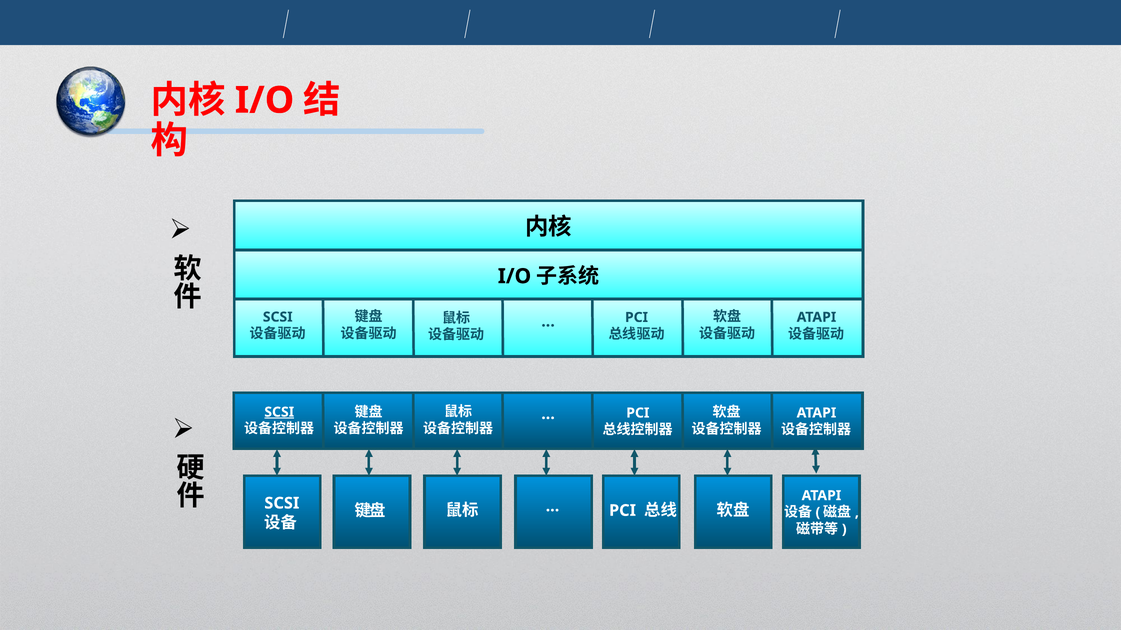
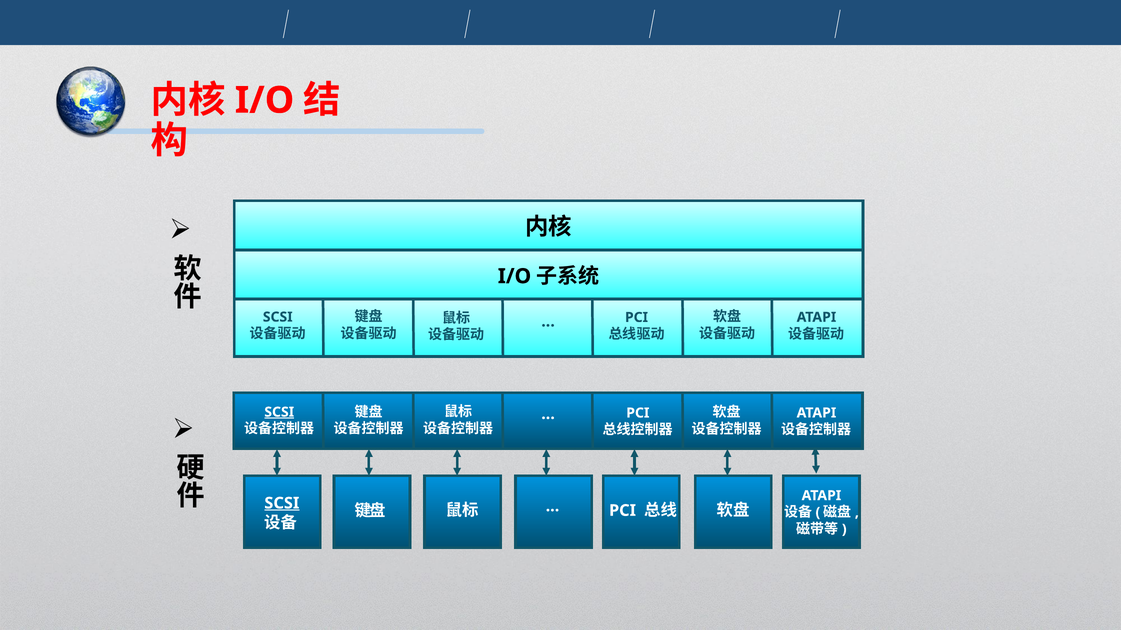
SCSI underline: none -> present (282, 504)
